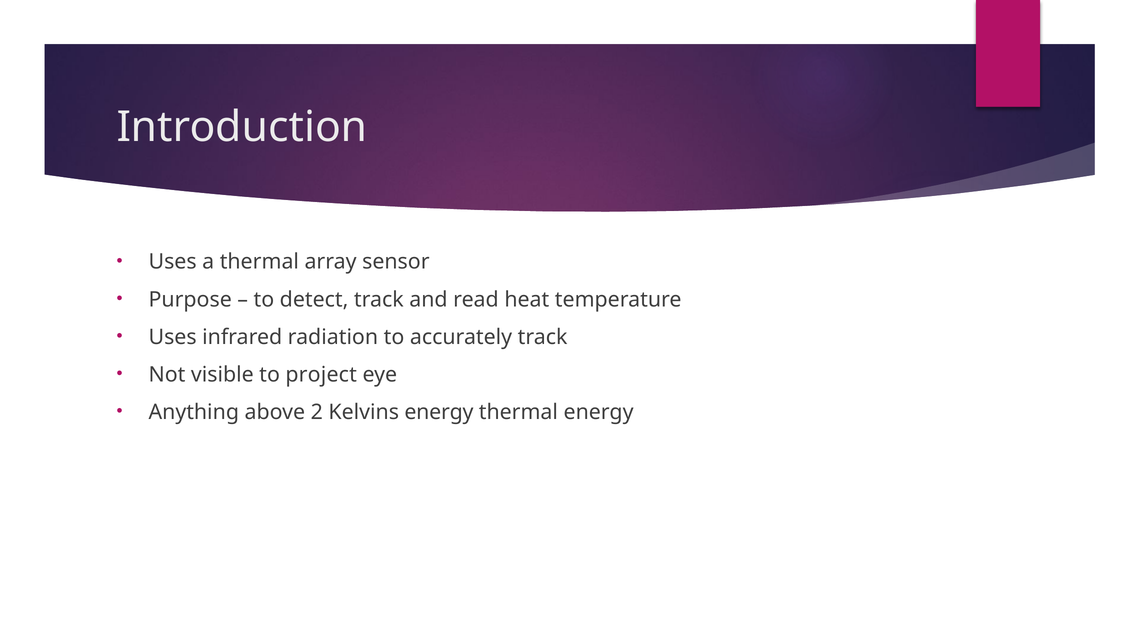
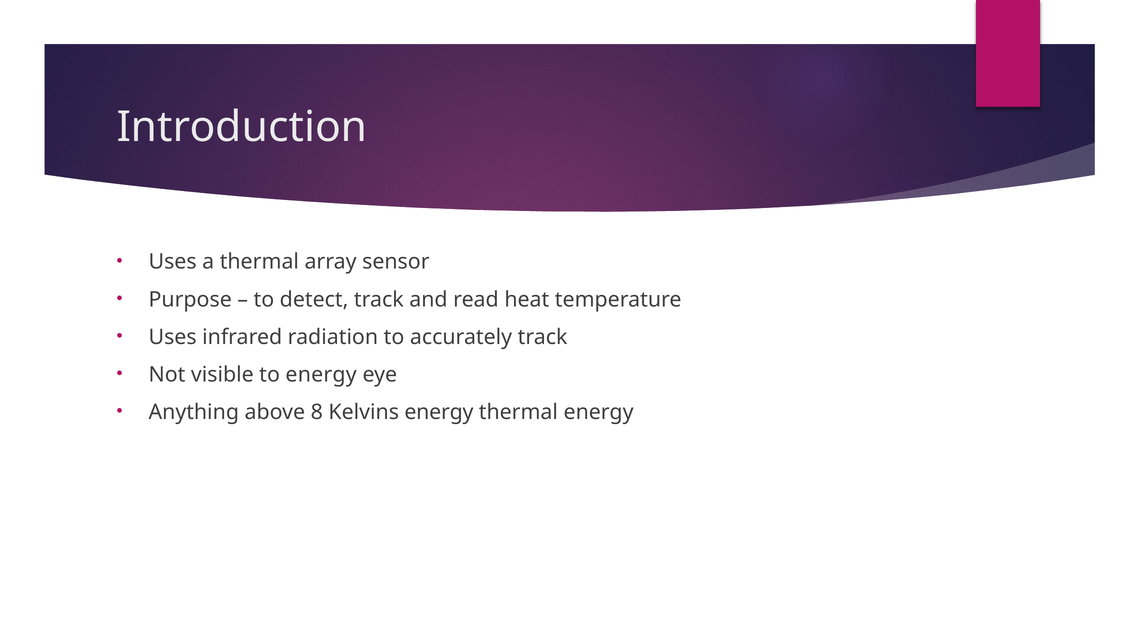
to project: project -> energy (321, 375)
2: 2 -> 8 (317, 412)
